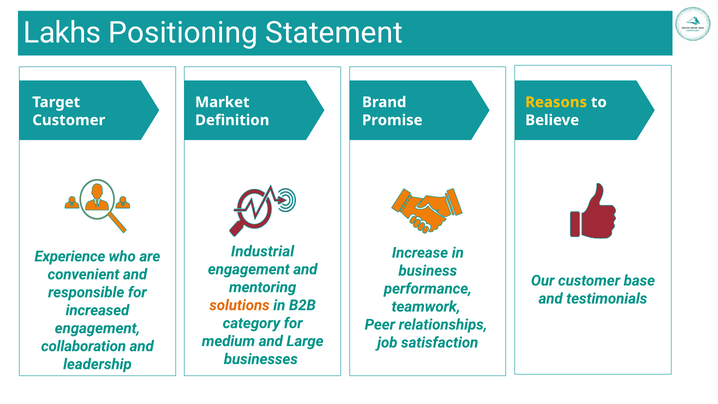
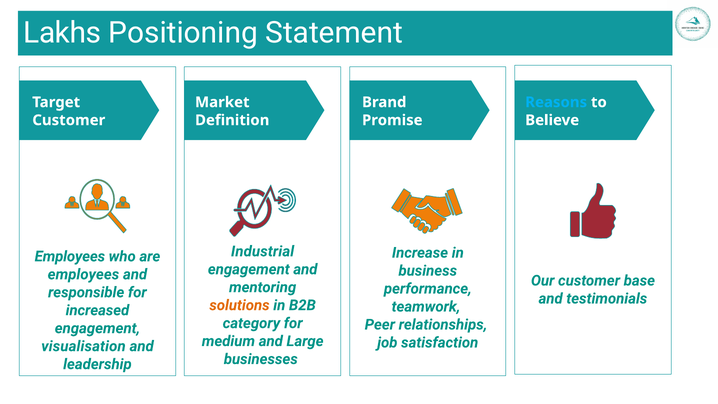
Reasons colour: yellow -> light blue (556, 102)
Experience: Experience -> Employees (70, 256)
convenient: convenient -> employees (83, 274)
collaboration: collaboration -> visualisation (83, 346)
